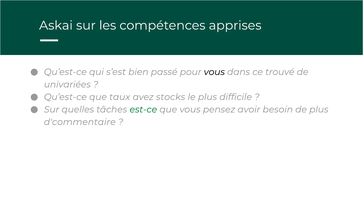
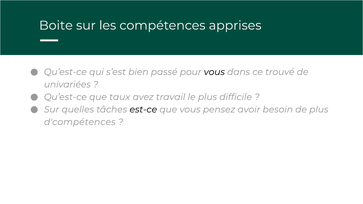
Askai: Askai -> Boite (56, 25)
stocks: stocks -> travail (171, 97)
est-ce colour: green -> black (143, 110)
d'commentaire: d'commentaire -> d'compétences (80, 122)
